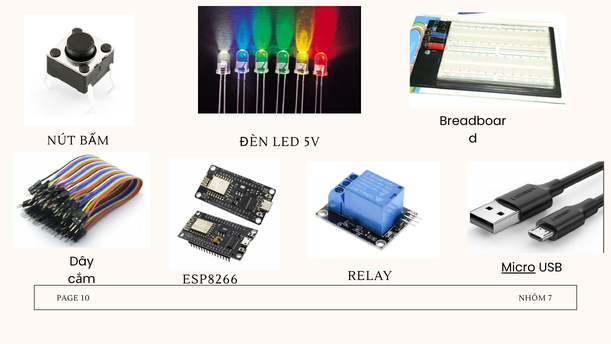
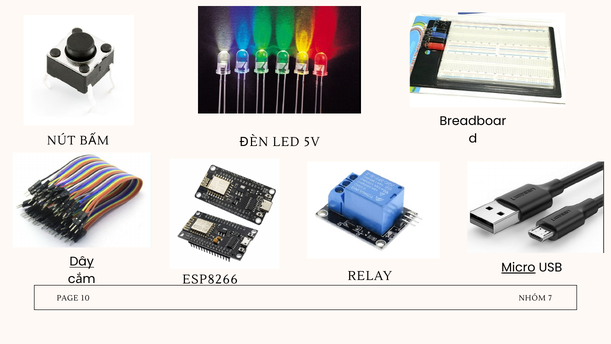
Dây underline: none -> present (82, 262)
